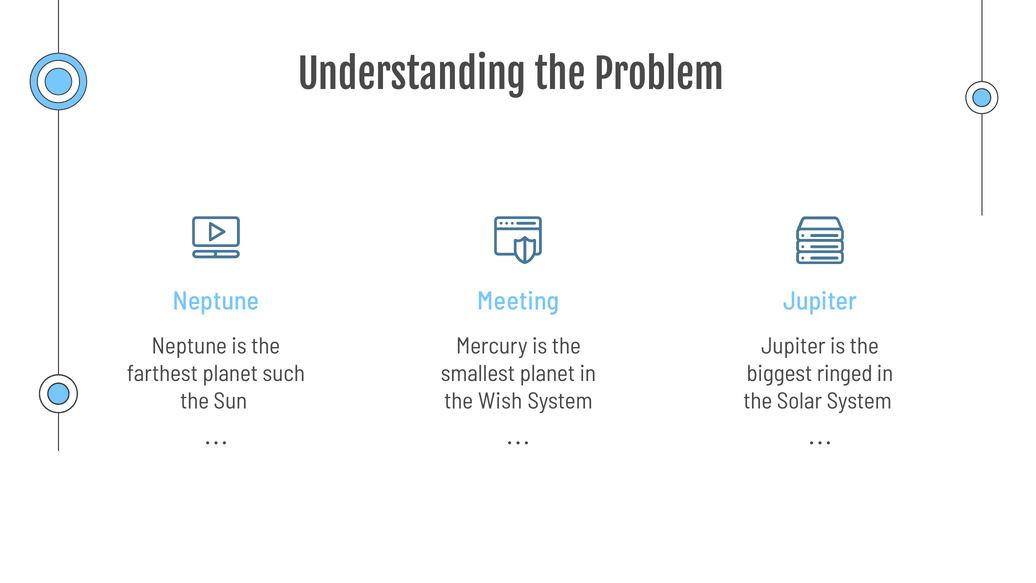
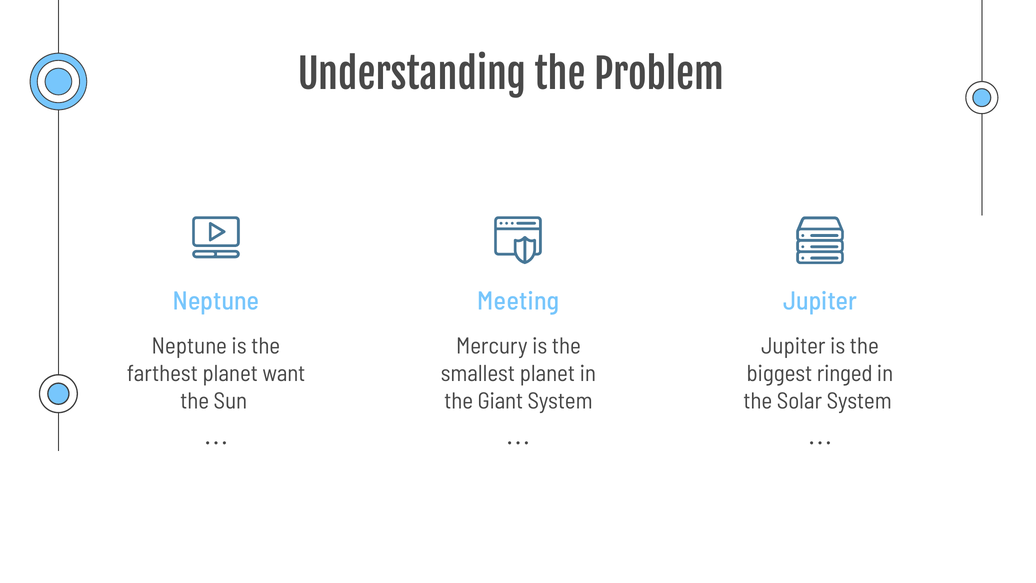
such: such -> want (284, 374)
Wish: Wish -> Giant (500, 401)
